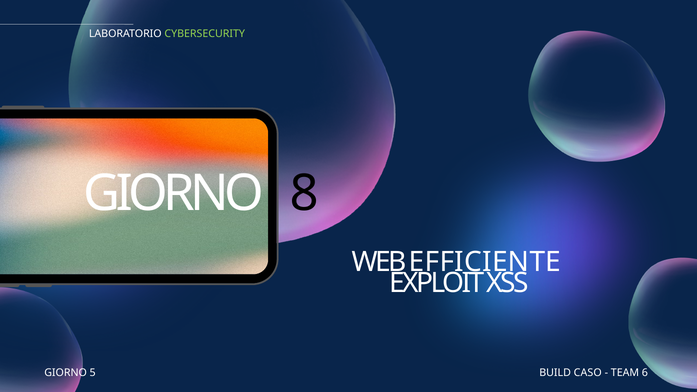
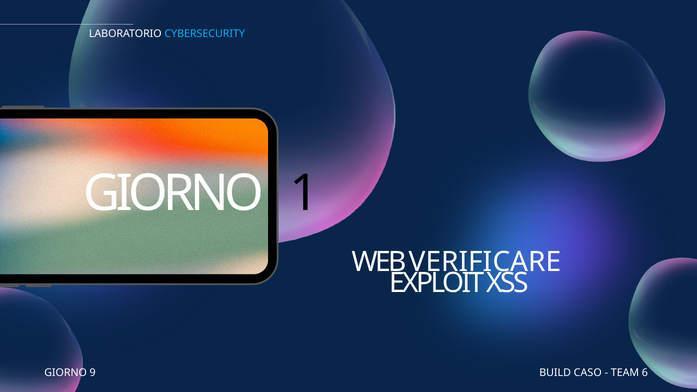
CYBERSECURITY colour: light green -> light blue (205, 34)
8: 8 -> 1 (304, 194)
EFFICIENTE: EFFICIENTE -> VERIFICARE (485, 262)
5: 5 -> 9 (93, 373)
